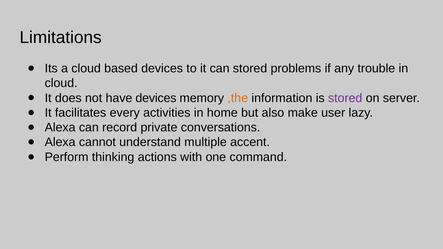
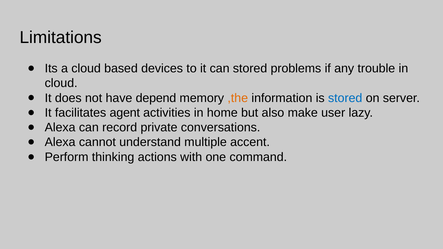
have devices: devices -> depend (156, 98)
stored colour: purple -> blue (345, 98)
every: every -> agent (125, 113)
